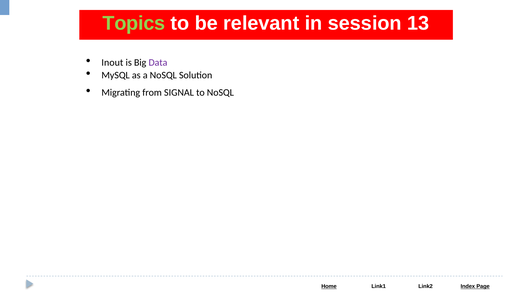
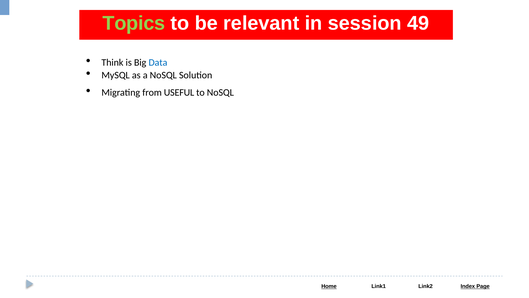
13: 13 -> 49 (418, 23)
Inout: Inout -> Think (112, 62)
Data colour: purple -> blue (158, 62)
SIGNAL: SIGNAL -> USEFUL (179, 92)
